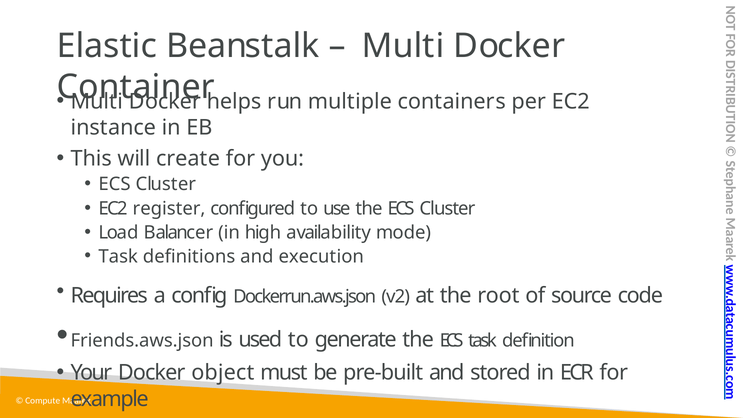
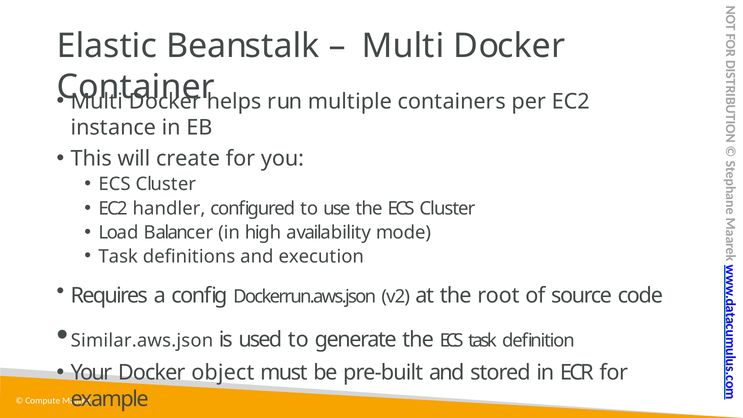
register: register -> handler (169, 208)
Friends.aws.json: Friends.aws.json -> Similar.aws.json (142, 340)
